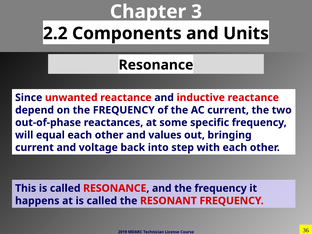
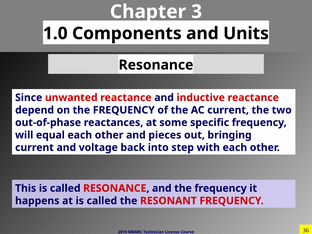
2.2: 2.2 -> 1.0 (55, 33)
values: values -> pieces (165, 135)
